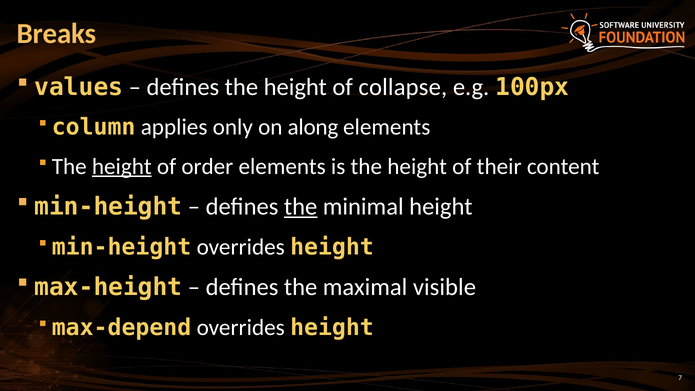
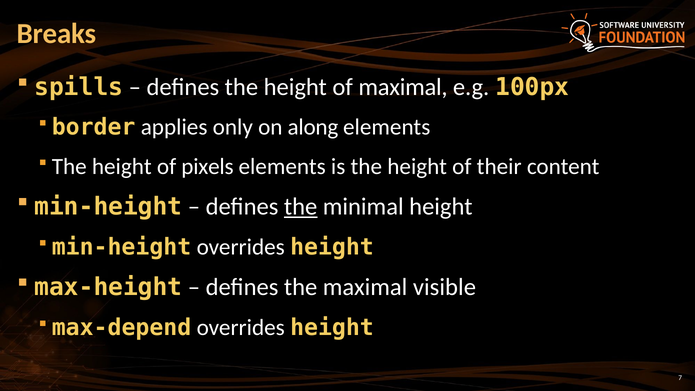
values: values -> spills (79, 87)
of collapse: collapse -> maximal (403, 87)
column: column -> border (94, 127)
height underline: present -> none (122, 166)
order: order -> pixels (207, 166)
